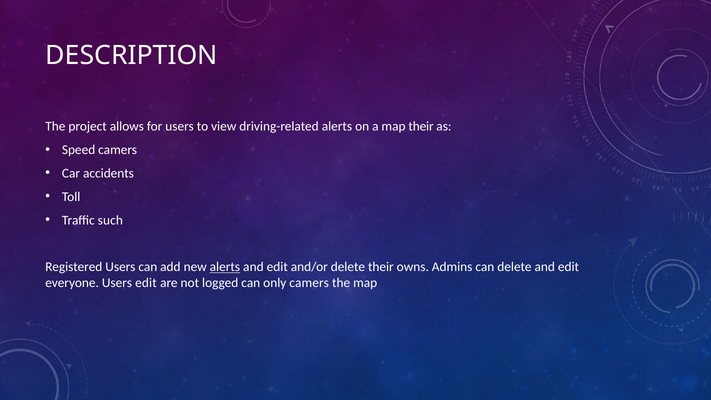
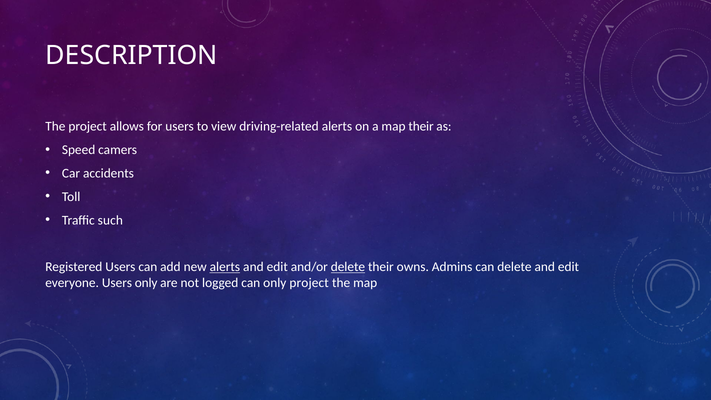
delete underline: none -> present (348, 267)
Users edit: edit -> only (146, 283)
only camers: camers -> project (309, 283)
